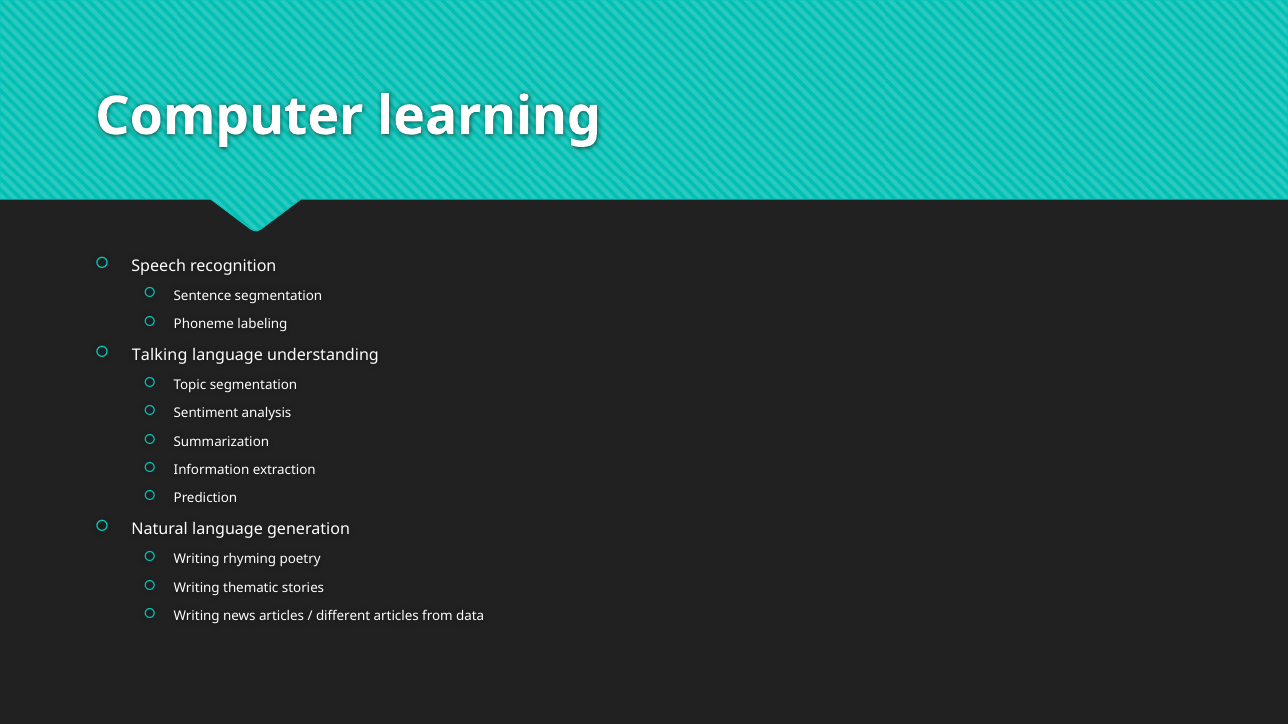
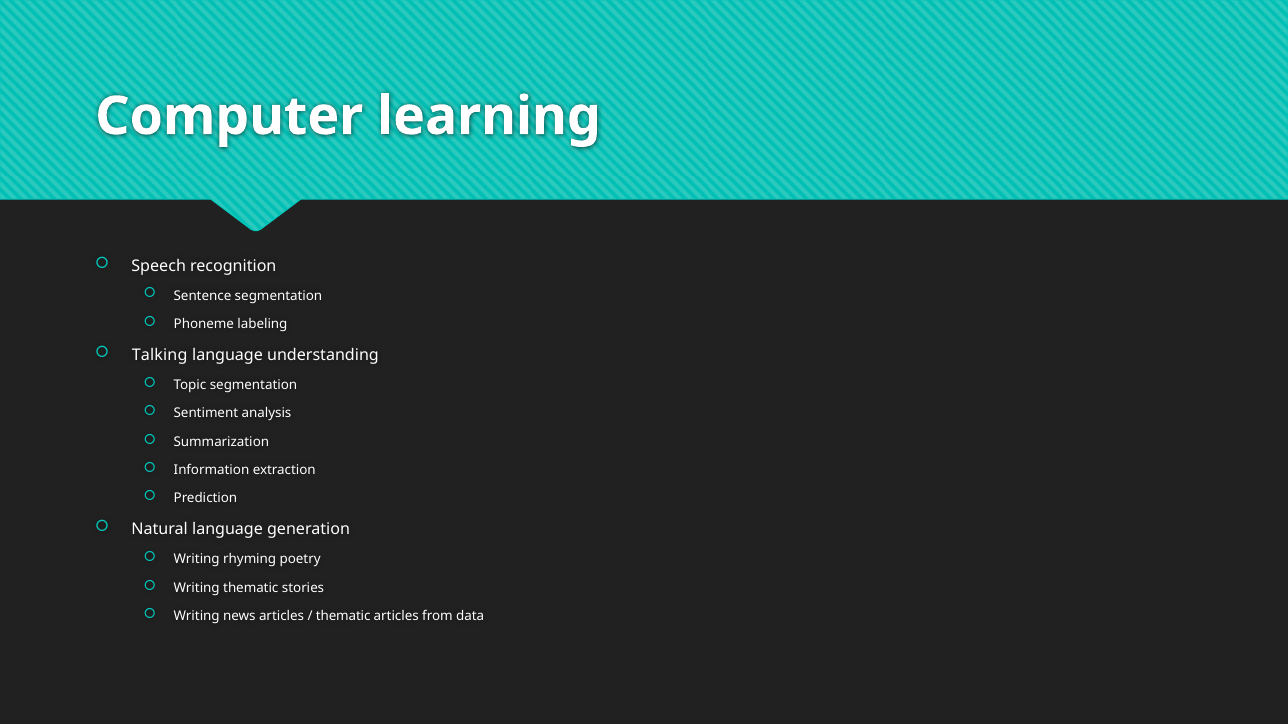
different: different -> thematic (343, 617)
